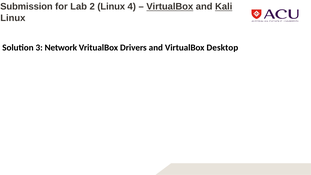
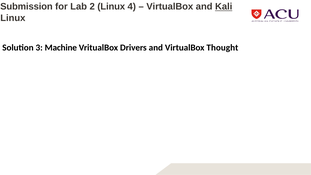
VirtualBox underline: present -> none (170, 7)
Network: Network -> Machine (61, 48)
Desktop: Desktop -> Thought (222, 48)
